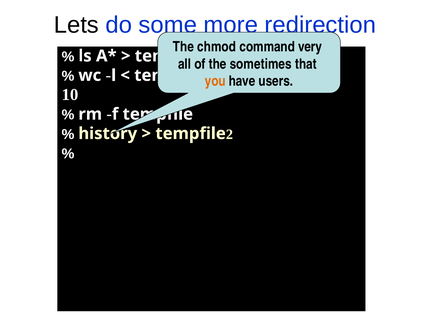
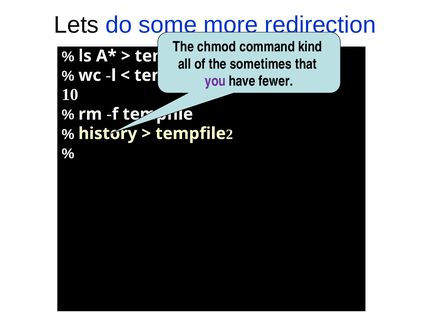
very: very -> kind (310, 47)
you colour: orange -> purple (215, 81)
users: users -> fewer (276, 81)
